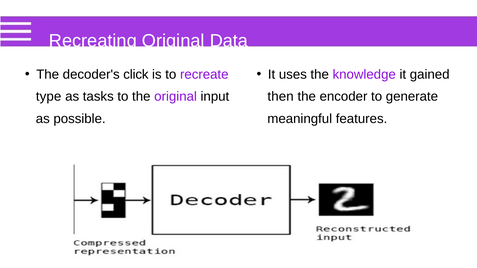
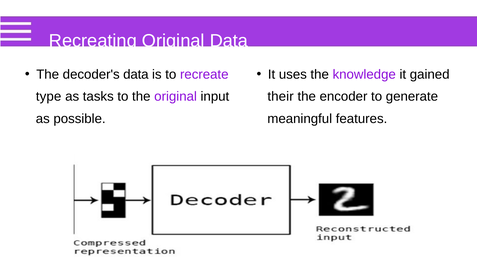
decoder's click: click -> data (136, 74)
then: then -> their (281, 97)
